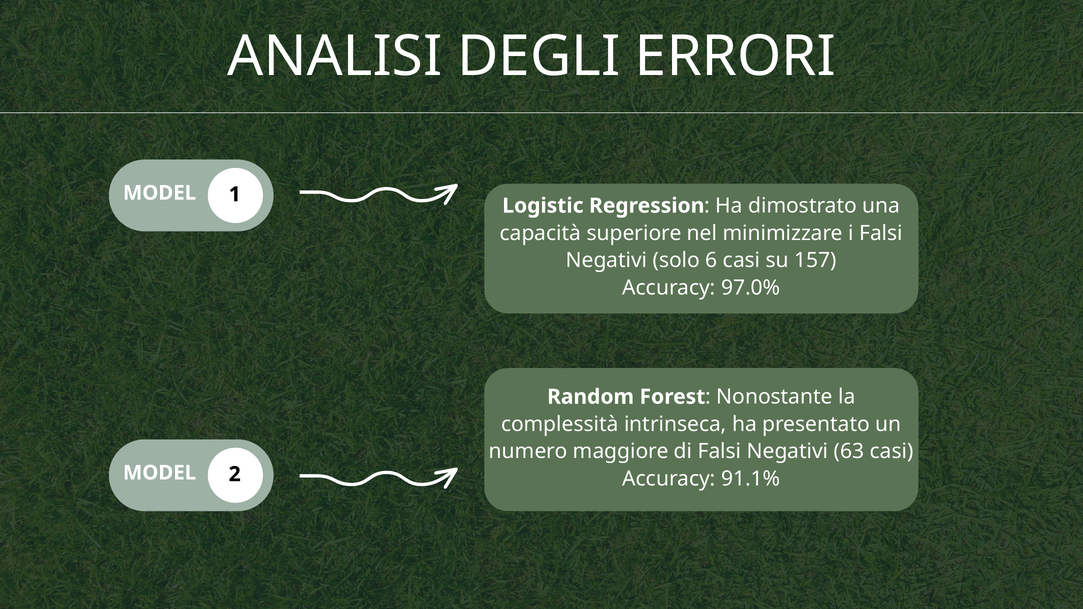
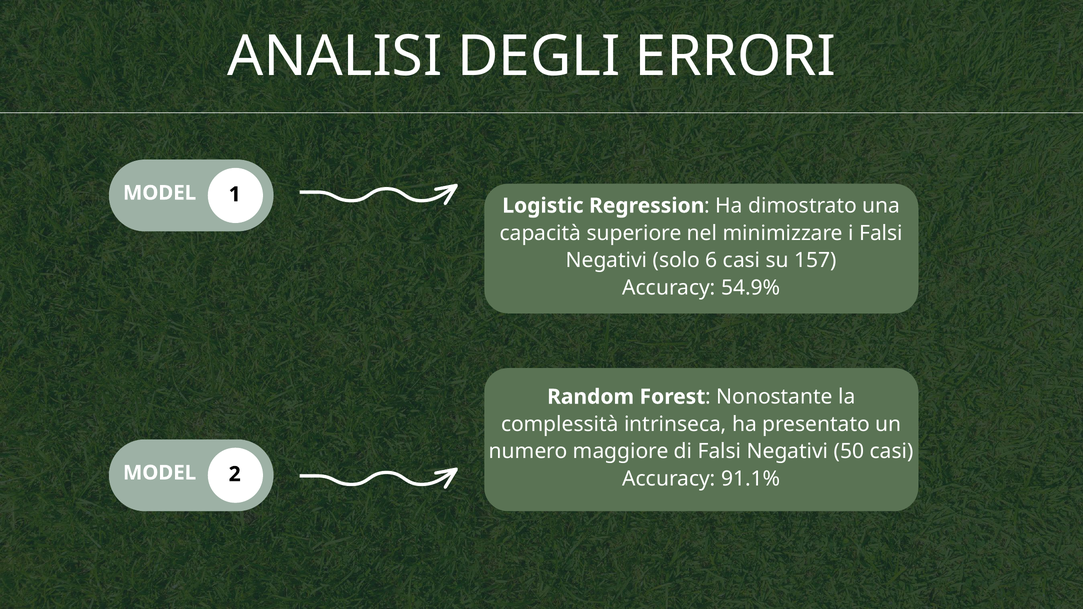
97.0%: 97.0% -> 54.9% (751, 288)
63: 63 -> 50 (849, 452)
